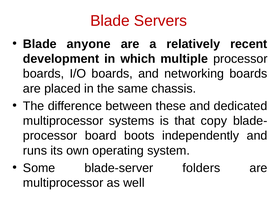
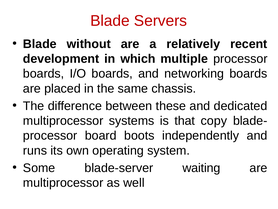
anyone: anyone -> without (89, 44)
folders: folders -> waiting (201, 168)
